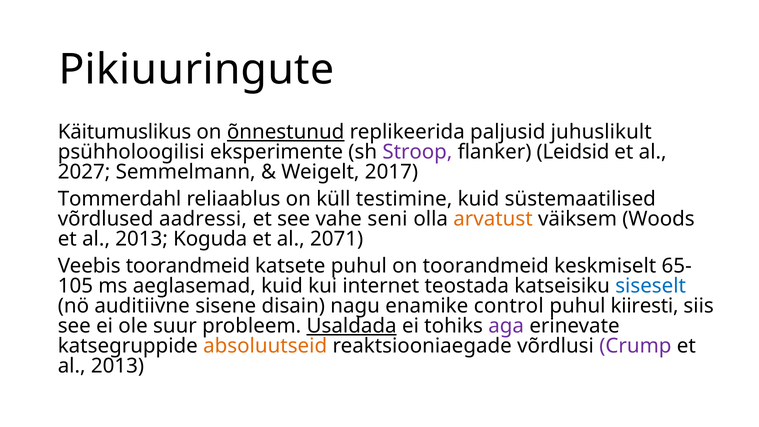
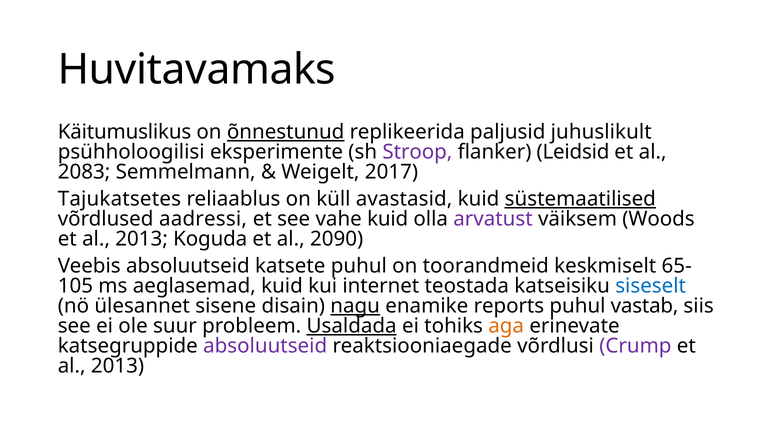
Pikiuuringute: Pikiuuringute -> Huvitavamaks (197, 70)
2027: 2027 -> 2083 (84, 172)
Tommerdahl: Tommerdahl -> Tajukatsetes (119, 199)
testimine: testimine -> avastasid (404, 199)
süstemaatilised underline: none -> present (580, 199)
vahe seni: seni -> kuid (388, 219)
arvatust colour: orange -> purple (493, 219)
2071: 2071 -> 2090 (337, 239)
Veebis toorandmeid: toorandmeid -> absoluutseid (188, 266)
auditiivne: auditiivne -> ülesannet (142, 306)
nagu underline: none -> present (355, 306)
control: control -> reports (509, 306)
kiiresti: kiiresti -> vastab (645, 306)
aga colour: purple -> orange (506, 326)
absoluutseid colour: orange -> purple (265, 346)
